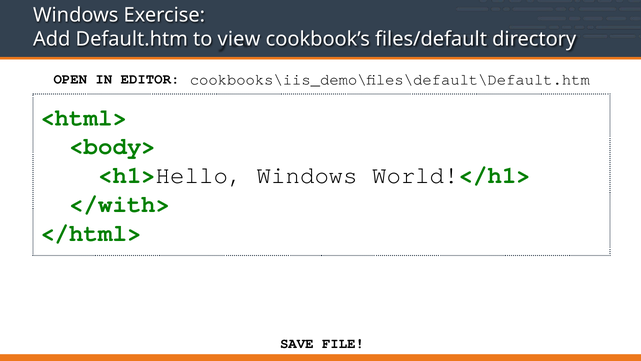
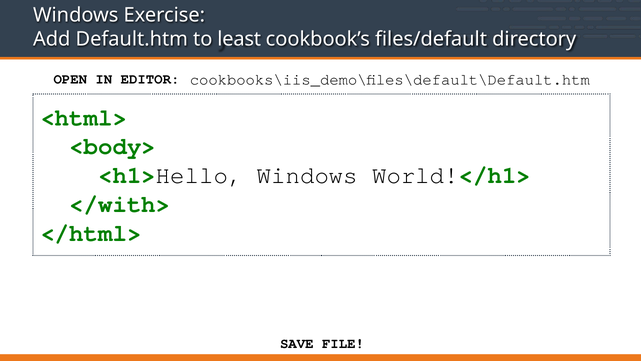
view: view -> least (239, 39)
